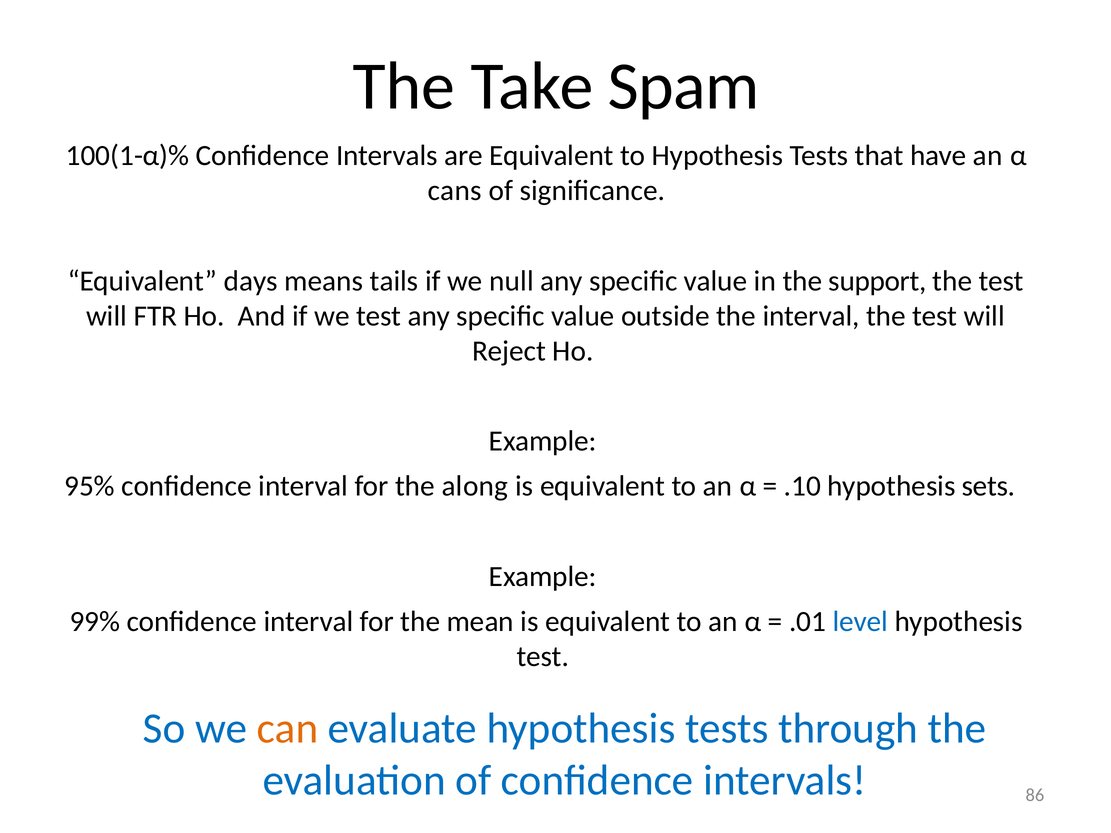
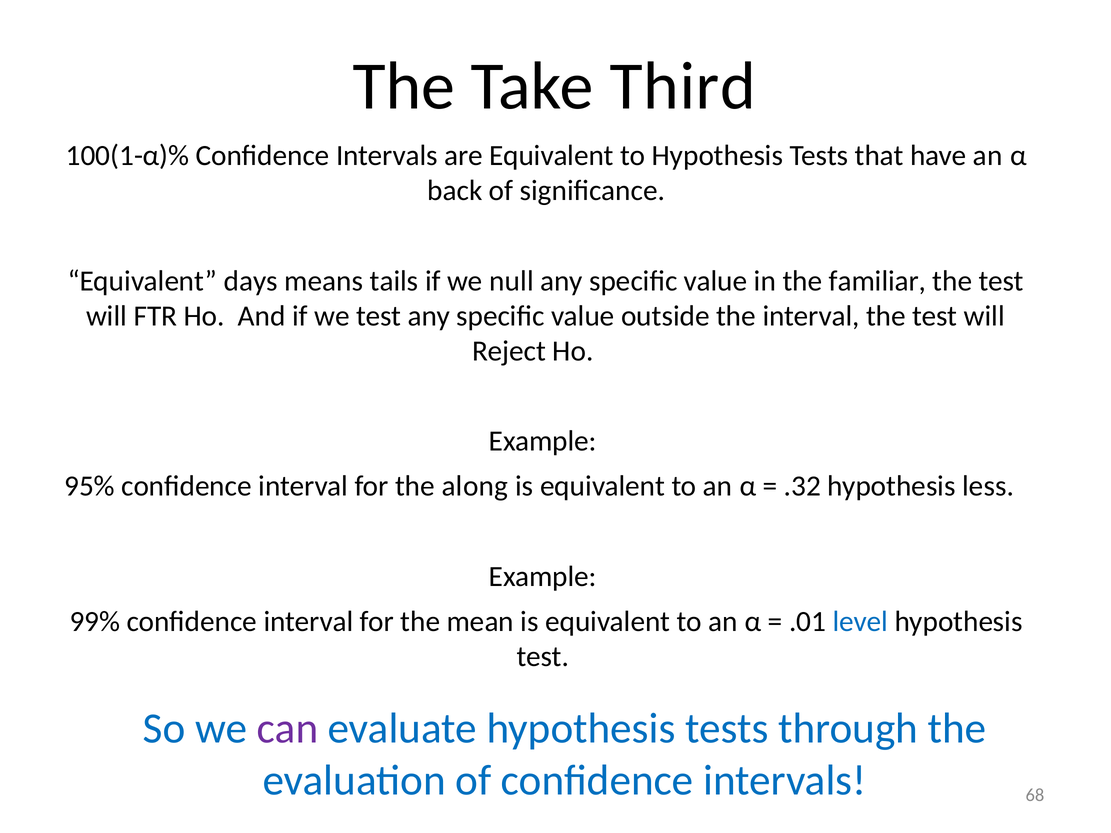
Spam: Spam -> Third (683, 86)
cans: cans -> back (455, 191)
support: support -> familiar (877, 281)
.10: .10 -> .32 (802, 486)
sets: sets -> less (988, 486)
can colour: orange -> purple (288, 729)
86: 86 -> 68 (1035, 796)
